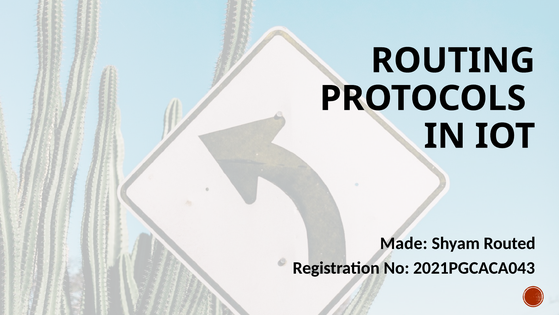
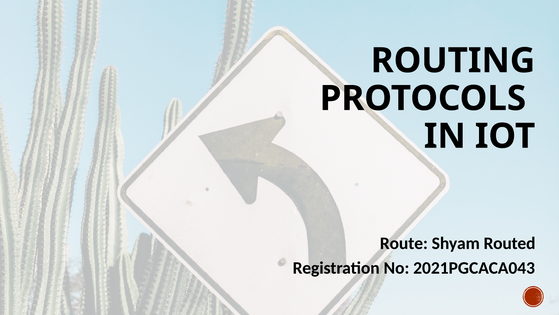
Made: Made -> Route (404, 243)
